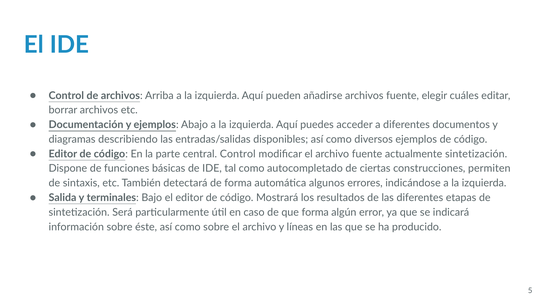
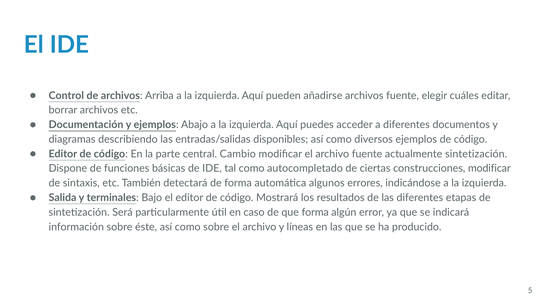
central Control: Control -> Cambio (238, 154)
construcciones permiten: permiten -> modificar (489, 169)
